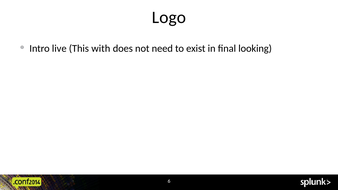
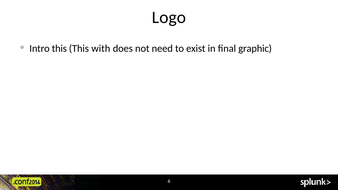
Intro live: live -> this (59, 48)
looking: looking -> graphic (255, 48)
